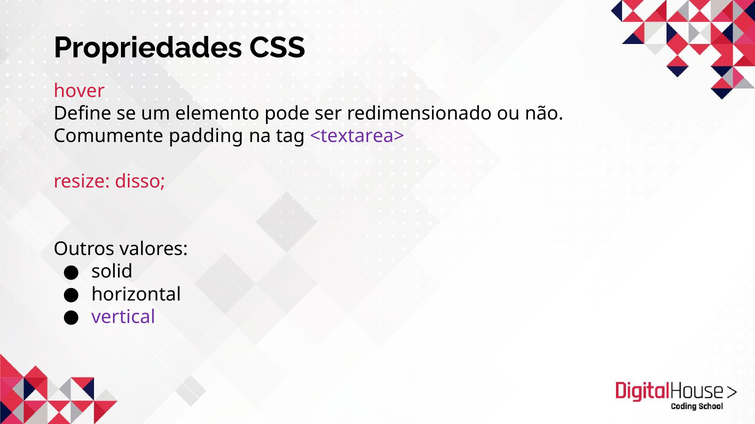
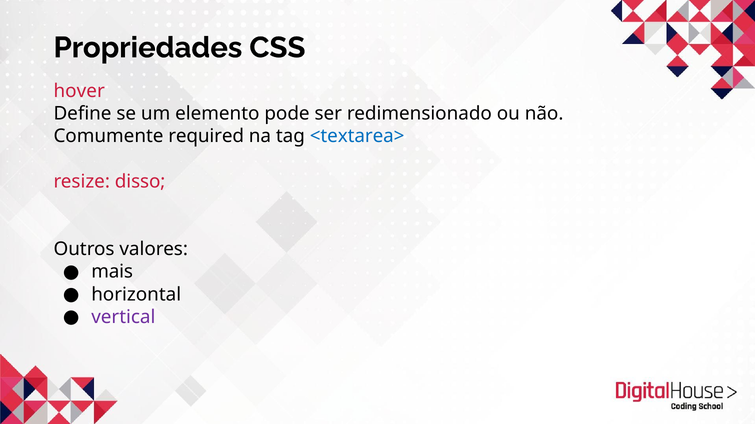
padding: padding -> required (206, 136)
<textarea> colour: purple -> blue (357, 136)
solid: solid -> mais (112, 272)
